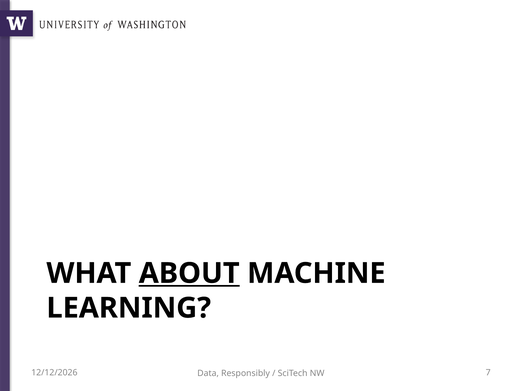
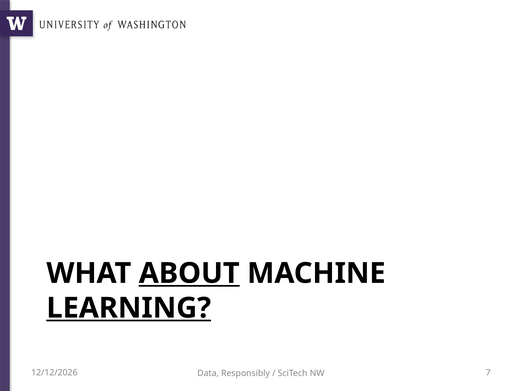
LEARNING underline: none -> present (129, 308)
